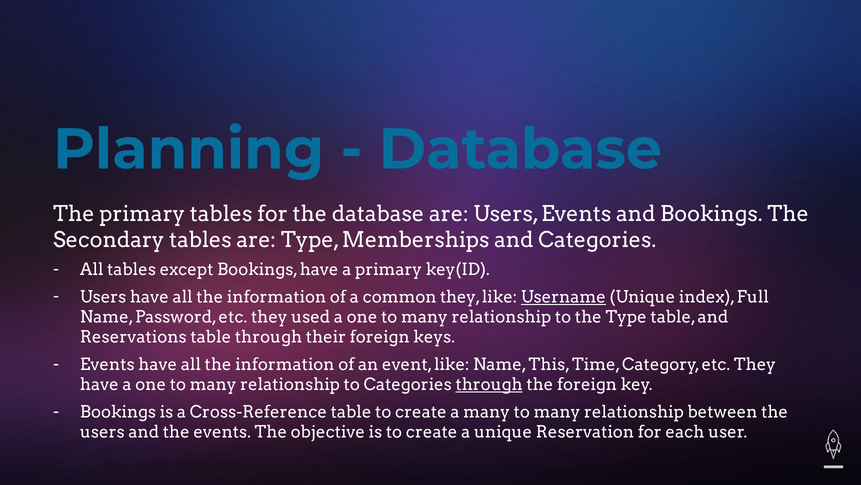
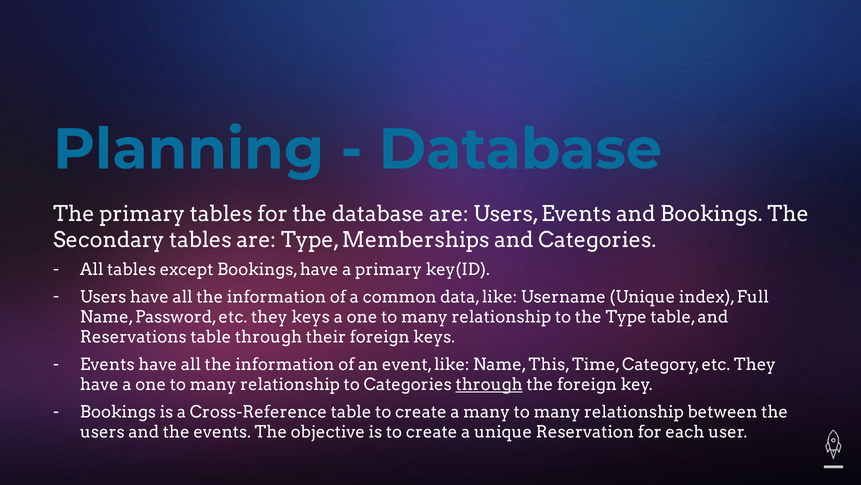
common they: they -> data (460, 297)
Username underline: present -> none (563, 297)
they used: used -> keys (311, 317)
